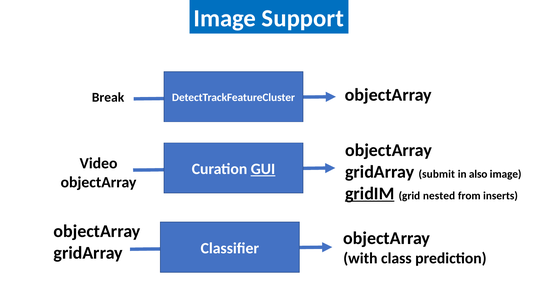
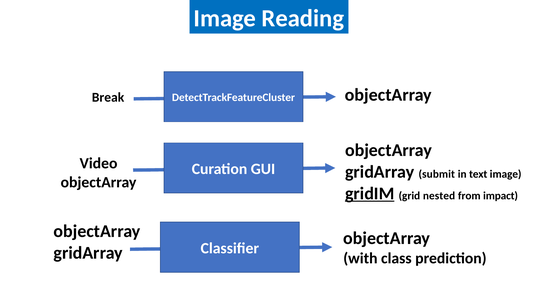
Support: Support -> Reading (303, 18)
GUI underline: present -> none (263, 169)
also: also -> text (478, 174)
inserts: inserts -> impact (501, 195)
